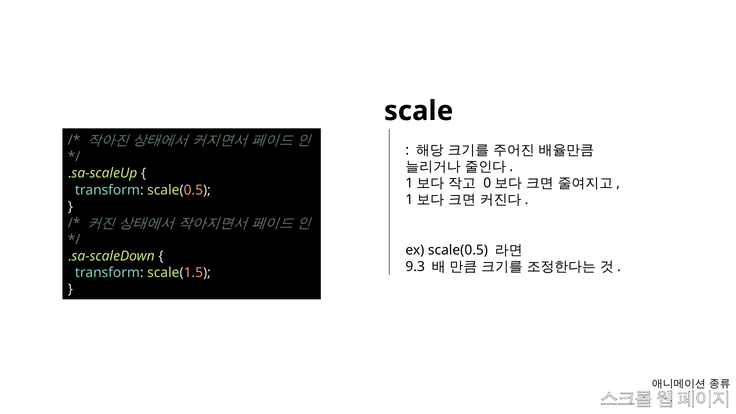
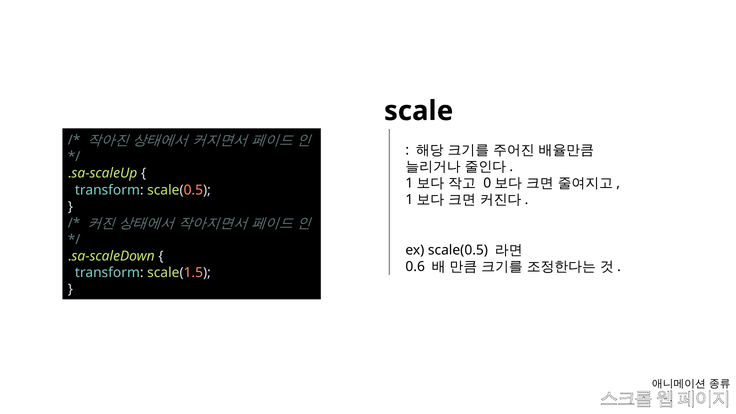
9.3: 9.3 -> 0.6 (415, 267)
